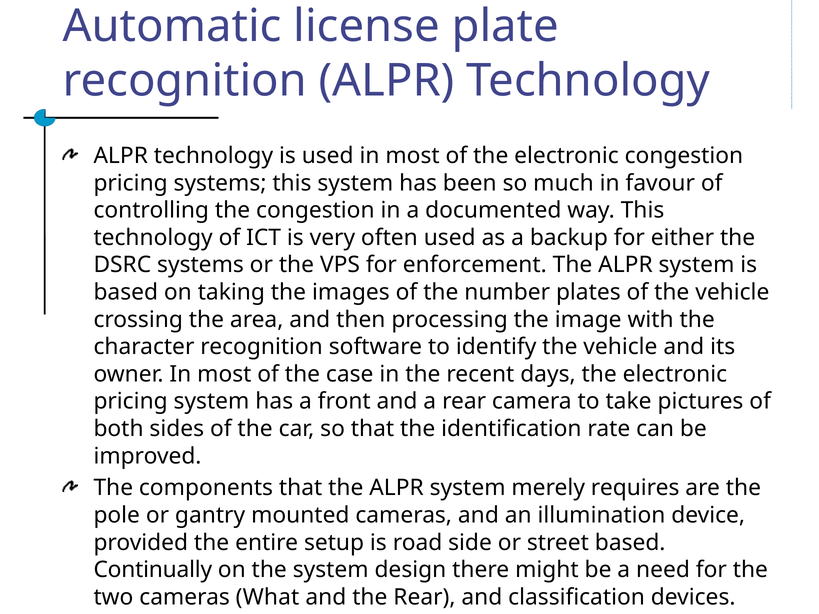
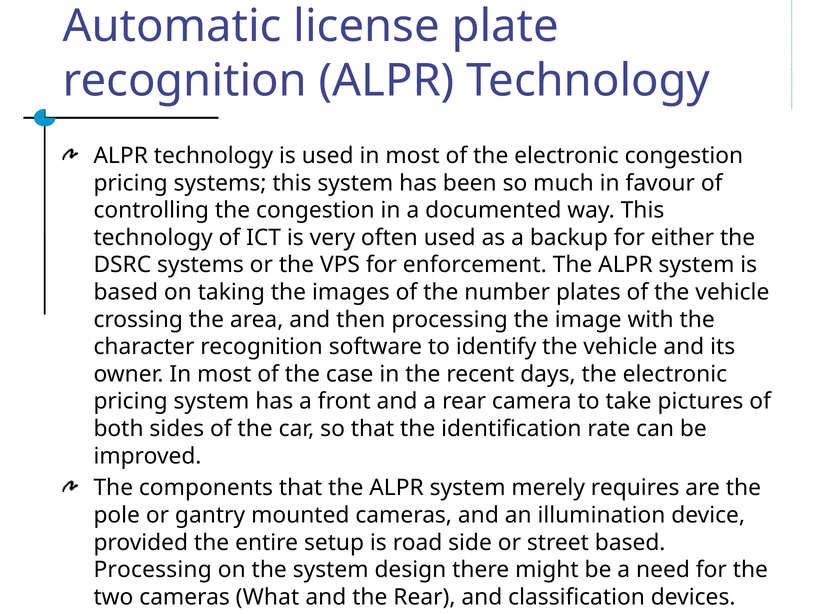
Continually: Continually -> Processing (153, 570)
